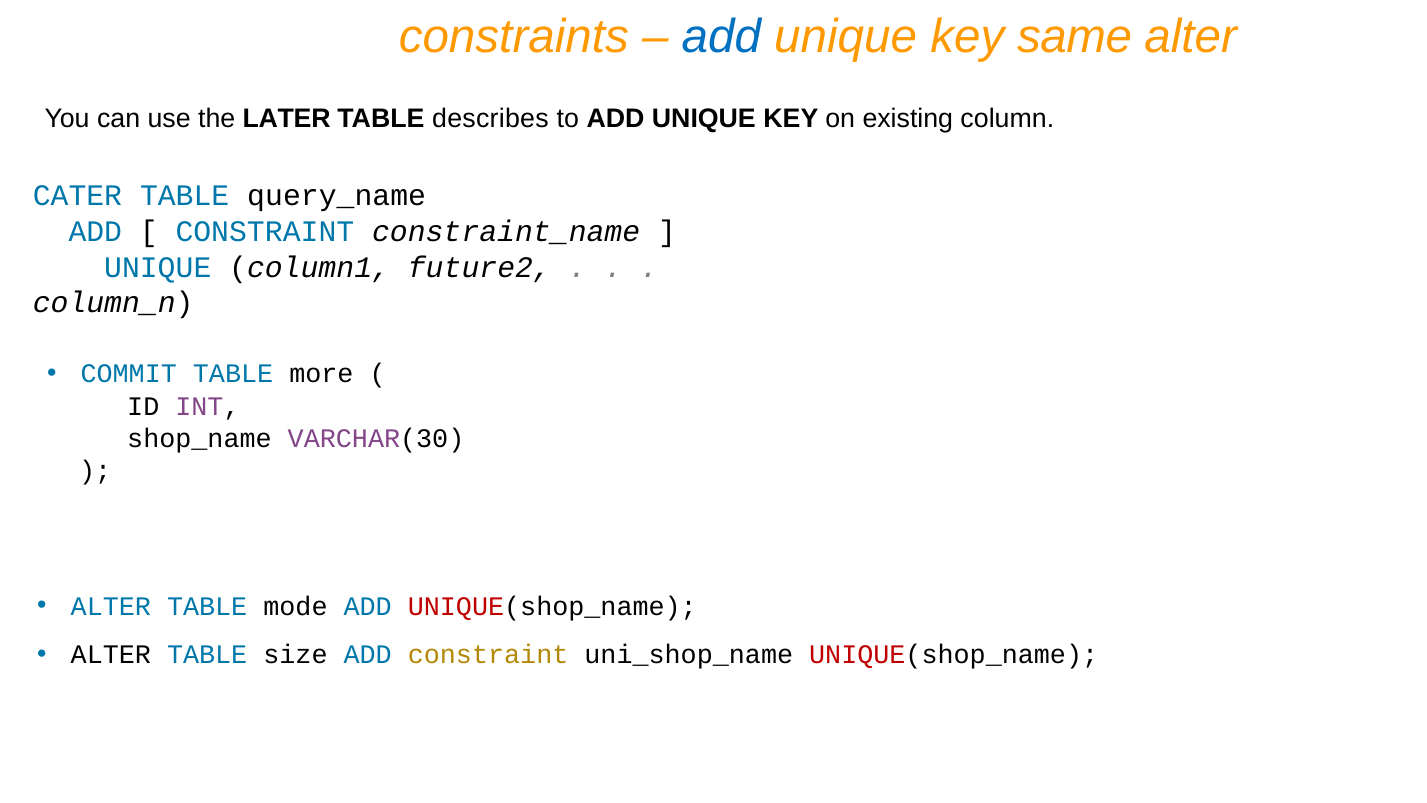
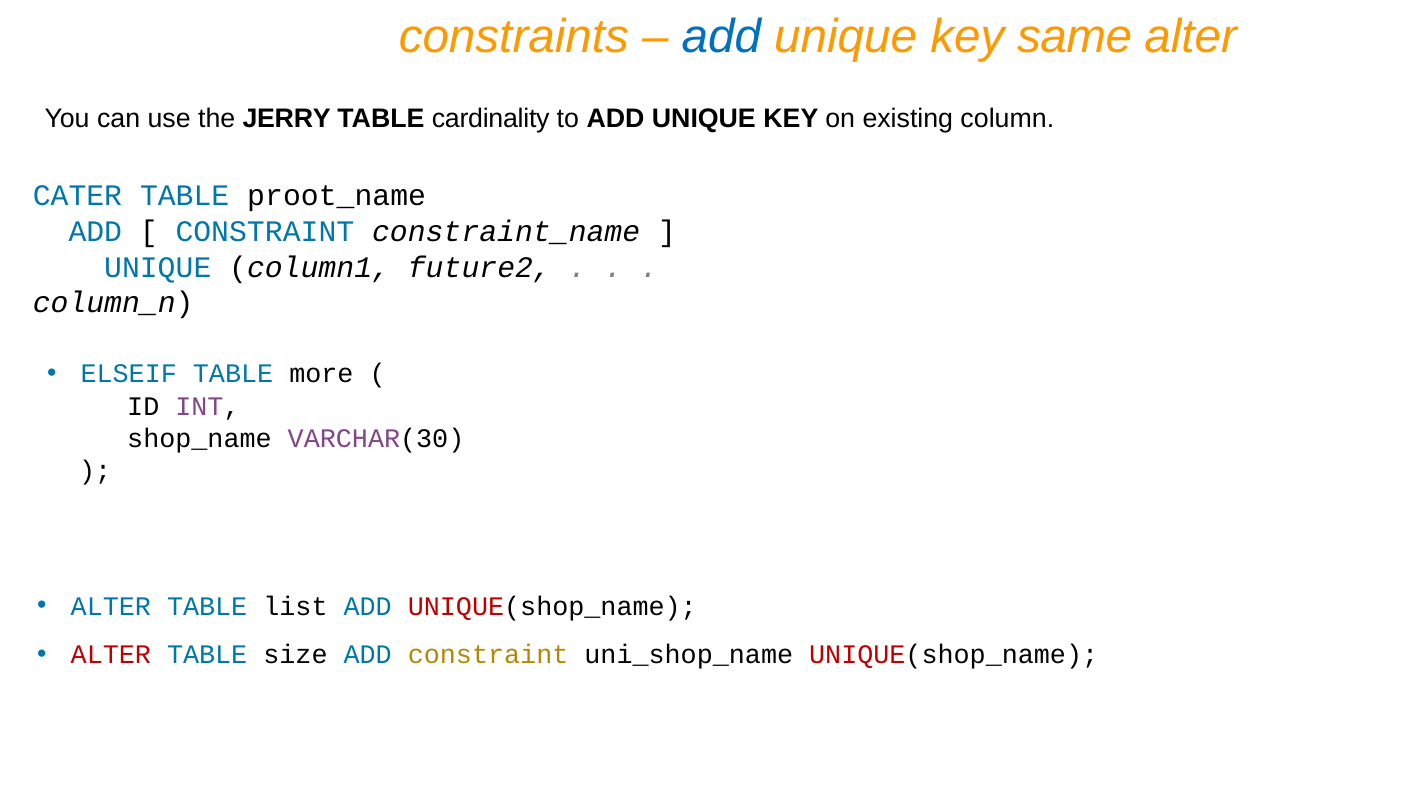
LATER: LATER -> JERRY (287, 119)
describes: describes -> cardinality (491, 119)
query_name: query_name -> proot_name (337, 196)
COMMIT: COMMIT -> ELSEIF (129, 374)
mode: mode -> list (295, 606)
ALTER colour: black -> red (111, 654)
